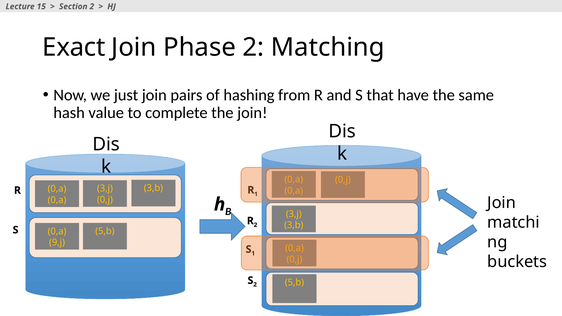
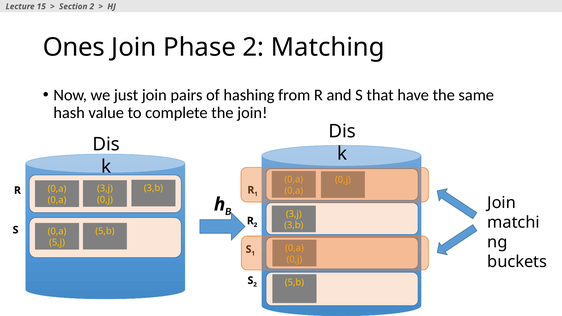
Exact: Exact -> Ones (74, 47)
9,j: 9,j -> 5,j (57, 243)
